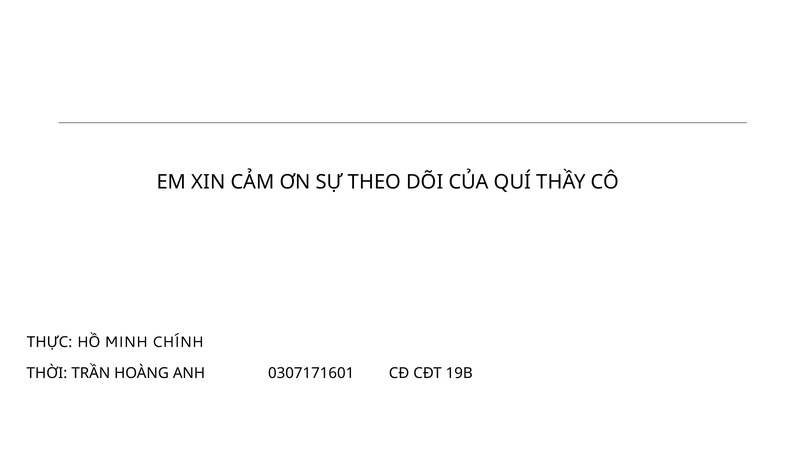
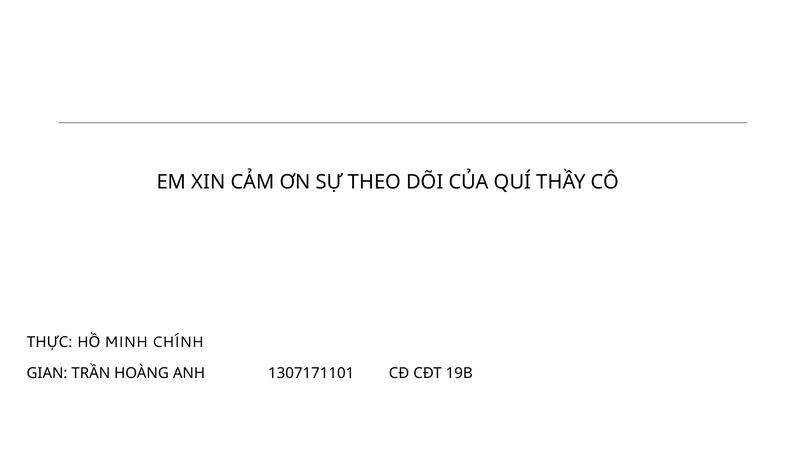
THỜI: THỜI -> GIAN (47, 373)
0307171601: 0307171601 -> 1307171101 (311, 373)
